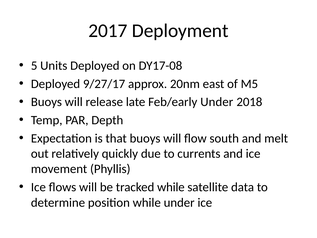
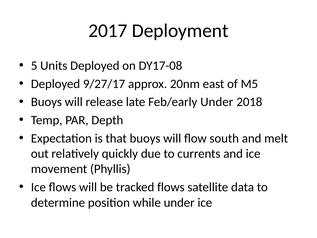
tracked while: while -> flows (171, 187)
